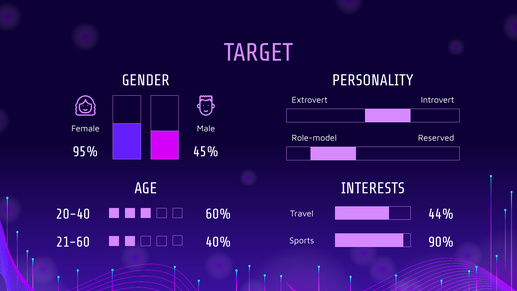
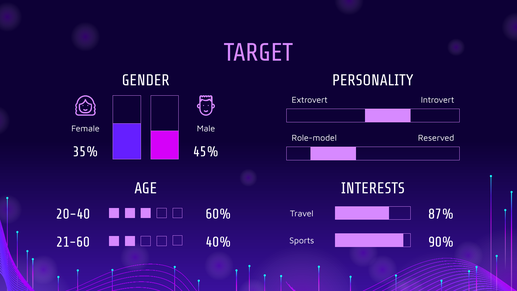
95%: 95% -> 35% (85, 152)
44%: 44% -> 87% (441, 214)
